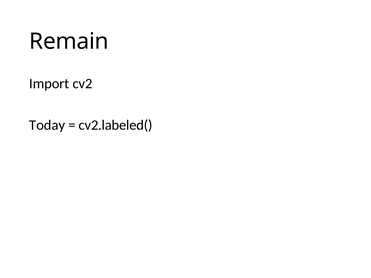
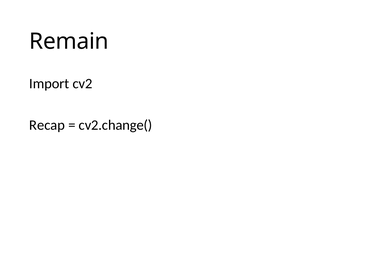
Today: Today -> Recap (47, 125)
cv2.labeled(: cv2.labeled( -> cv2.change( (116, 125)
